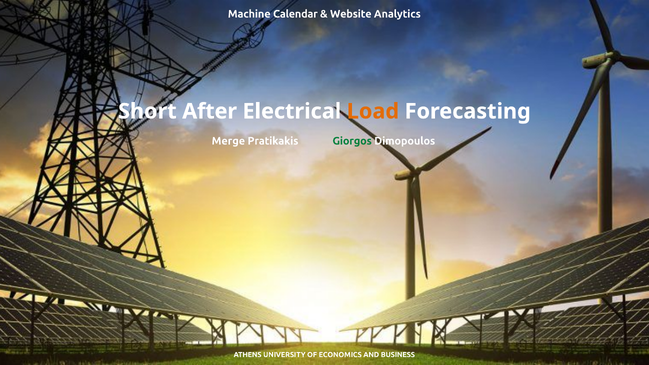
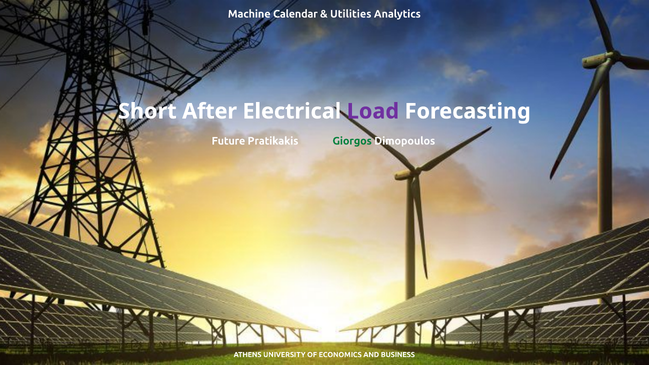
Website: Website -> Utilities (351, 14)
Load colour: orange -> purple (373, 111)
Merge: Merge -> Future (228, 141)
